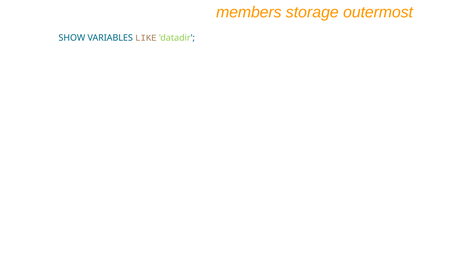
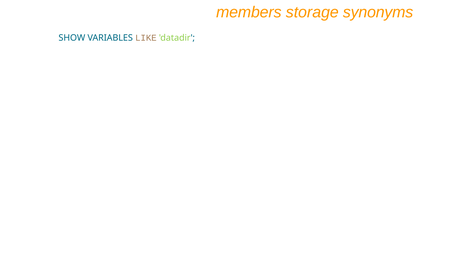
outermost: outermost -> synonyms (378, 12)
